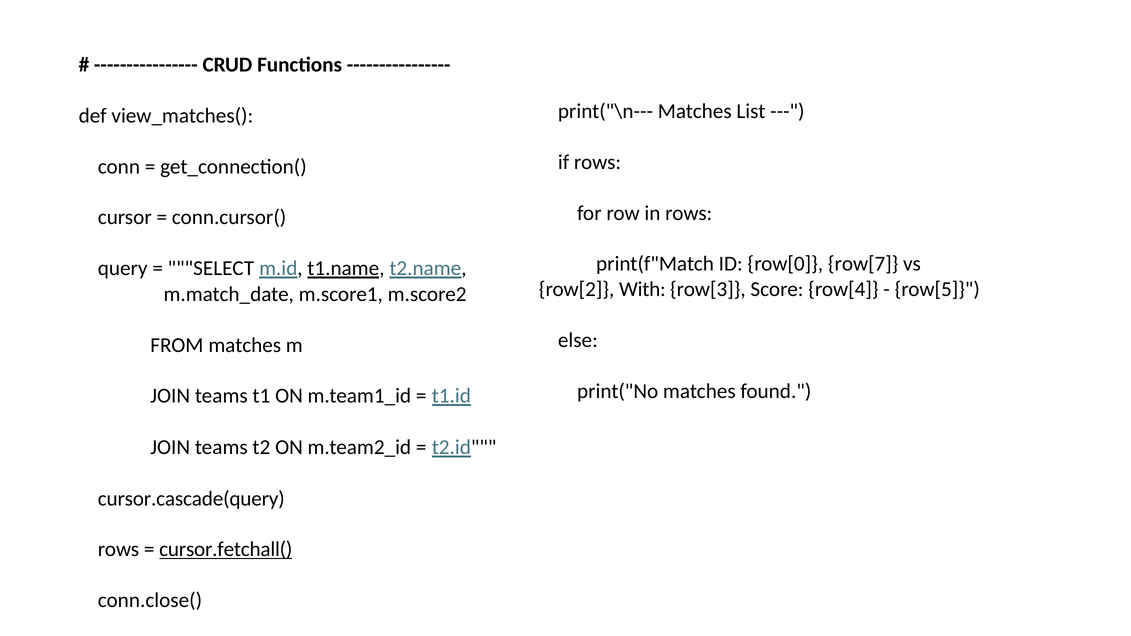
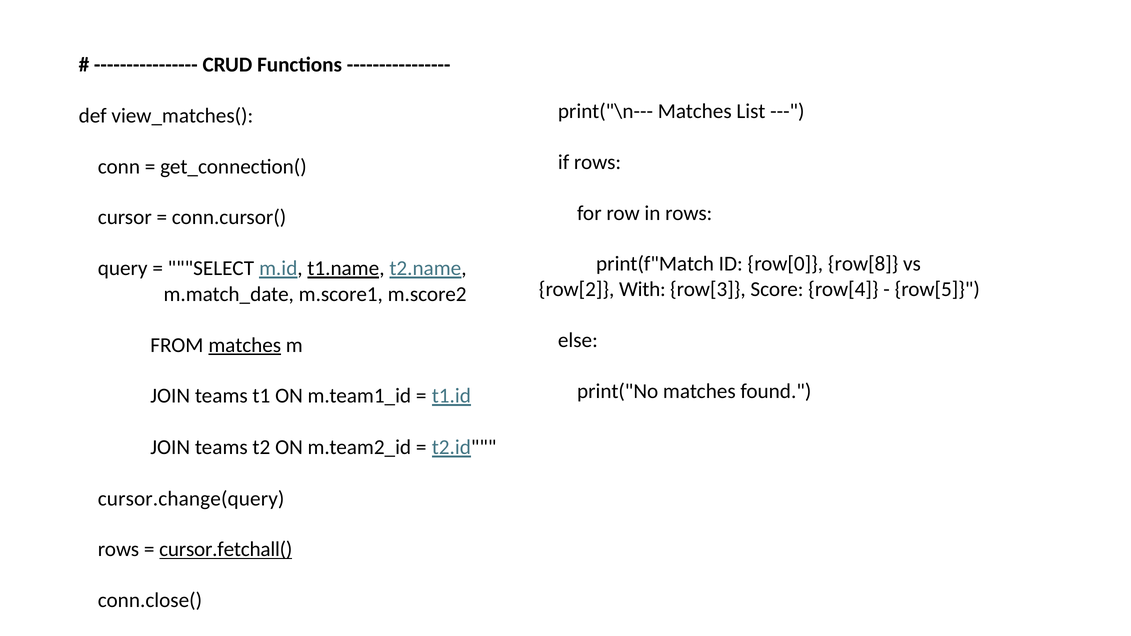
row[7: row[7 -> row[8 (863, 264)
matches underline: none -> present (245, 345)
cursor.cascade(query: cursor.cascade(query -> cursor.change(query (191, 499)
